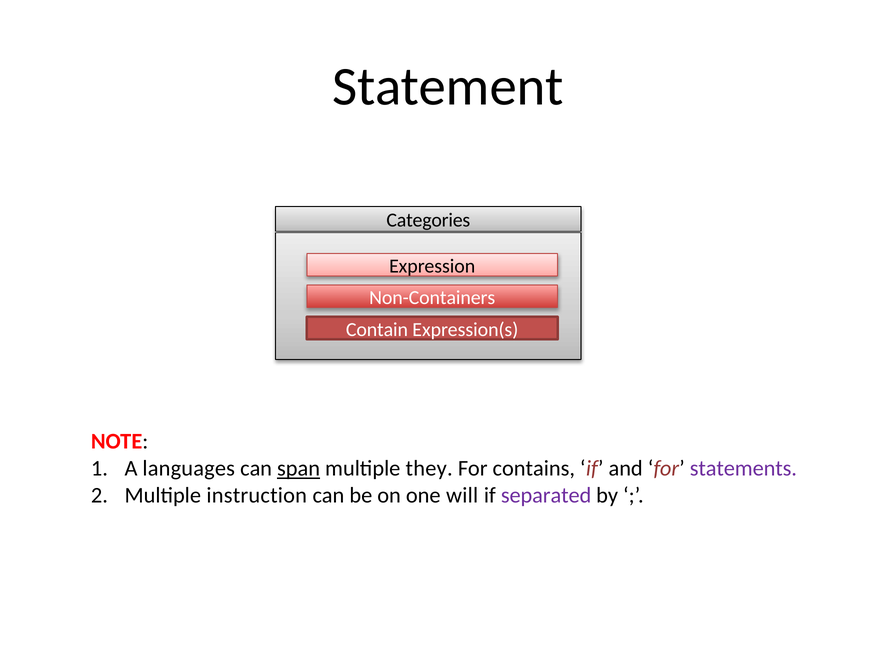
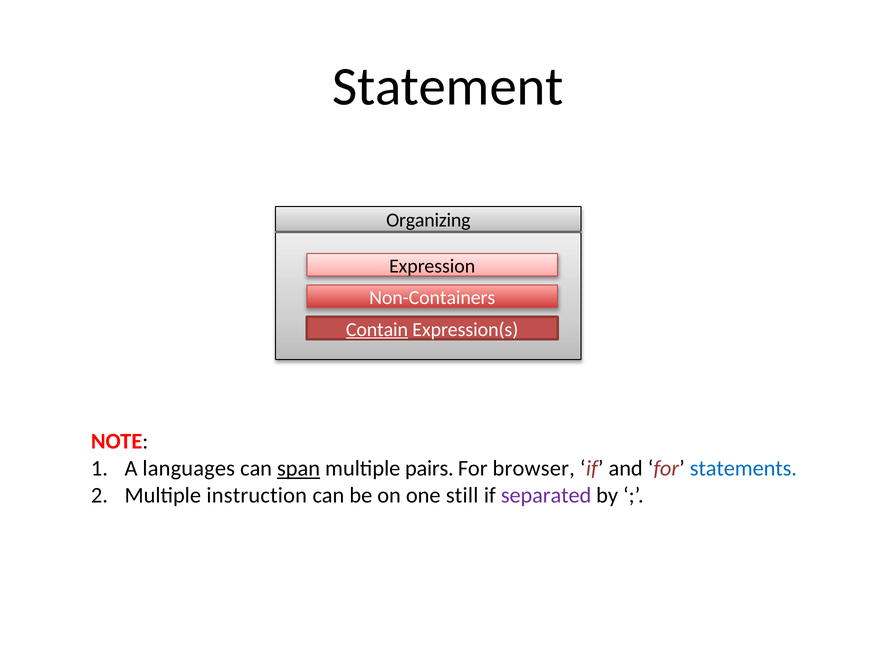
Categories: Categories -> Organizing (428, 220)
Contain underline: none -> present (377, 330)
they: they -> pairs (429, 468)
contains: contains -> browser (534, 468)
statements colour: purple -> blue (743, 468)
will: will -> still (462, 495)
